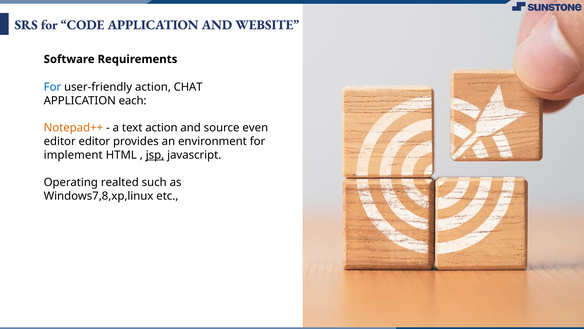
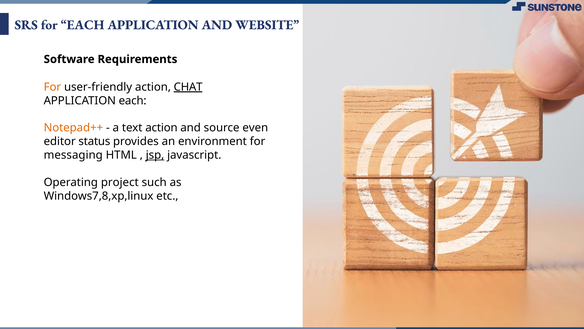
for CODE: CODE -> EACH (83, 25)
For colour: blue -> orange (52, 87)
CHAT underline: none -> present (188, 87)
editor editor: editor -> status (94, 141)
implement: implement -> messaging (73, 155)
realted: realted -> project (120, 182)
